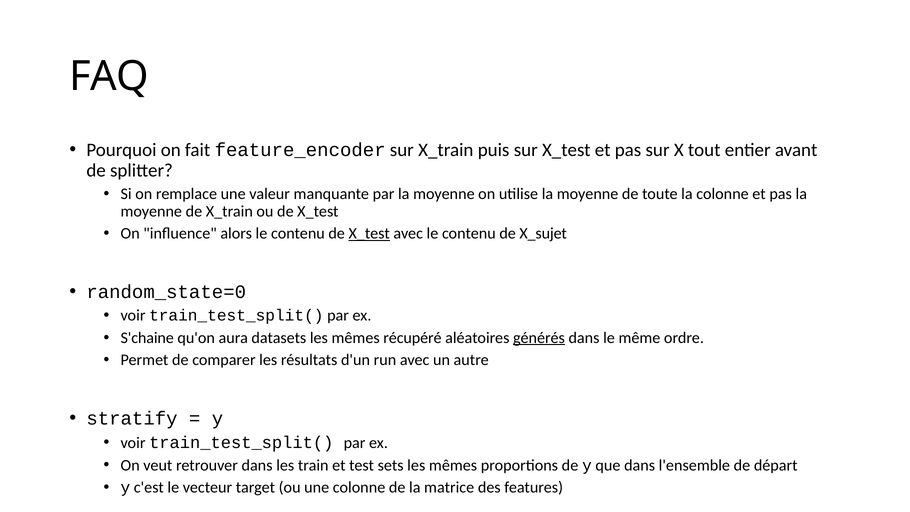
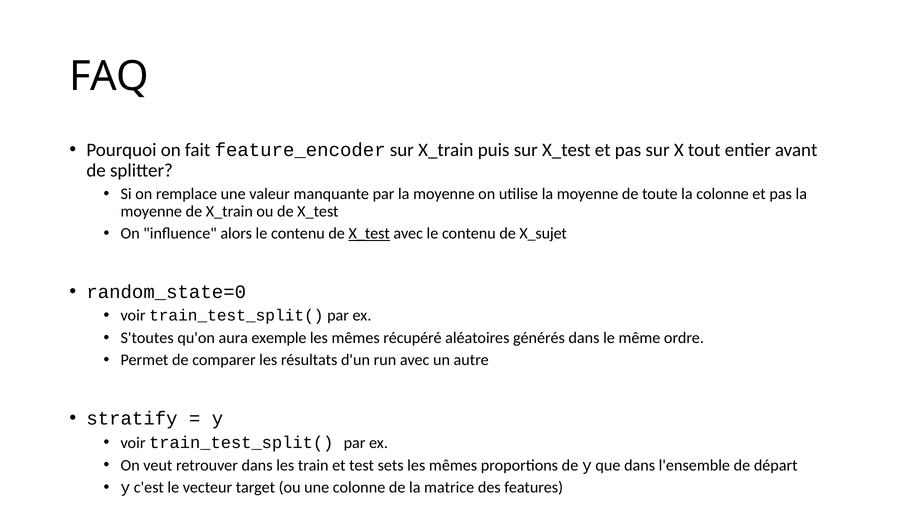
S'chaine: S'chaine -> S'toutes (147, 338)
datasets: datasets -> exemple (279, 338)
générés underline: present -> none (539, 338)
